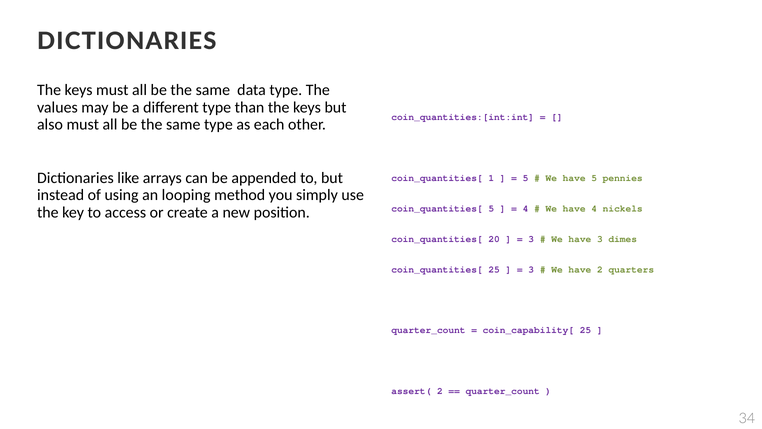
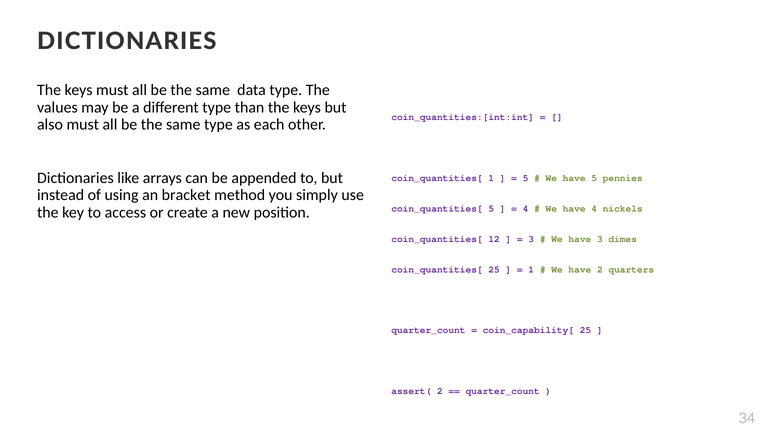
looping: looping -> bracket (186, 195)
20: 20 -> 12 (494, 239)
3: 3 -> 1 (531, 269)
